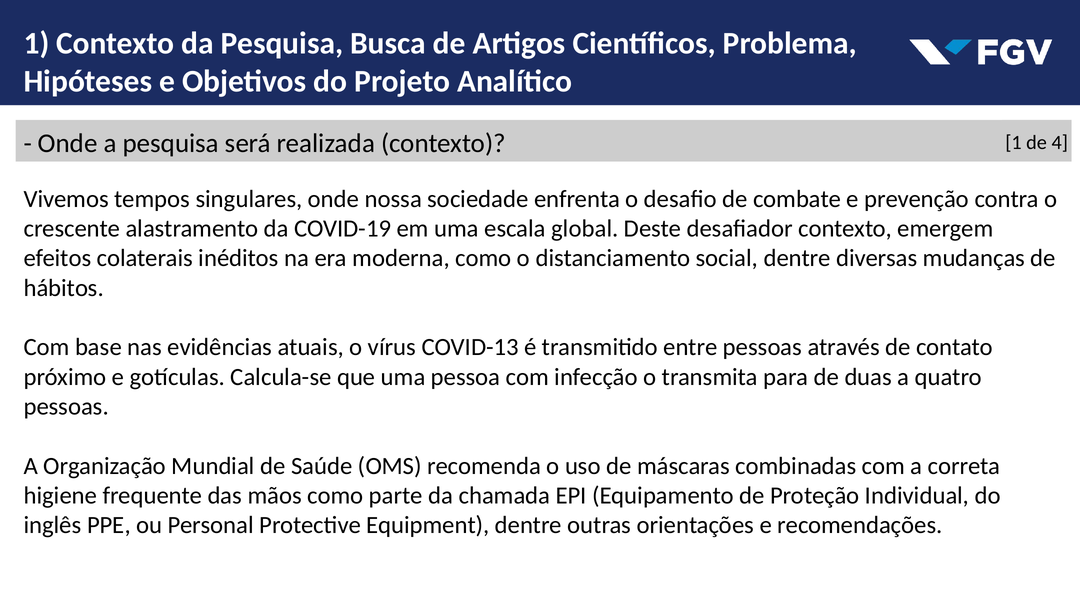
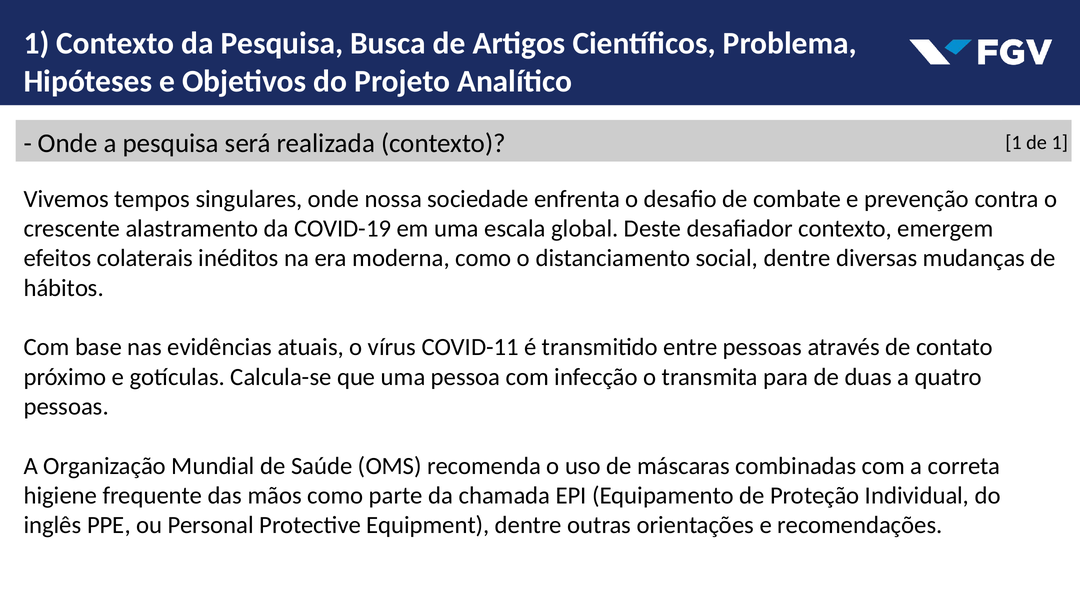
de 4: 4 -> 1 (1060, 143)
COVID-13: COVID-13 -> COVID-11 (470, 348)
